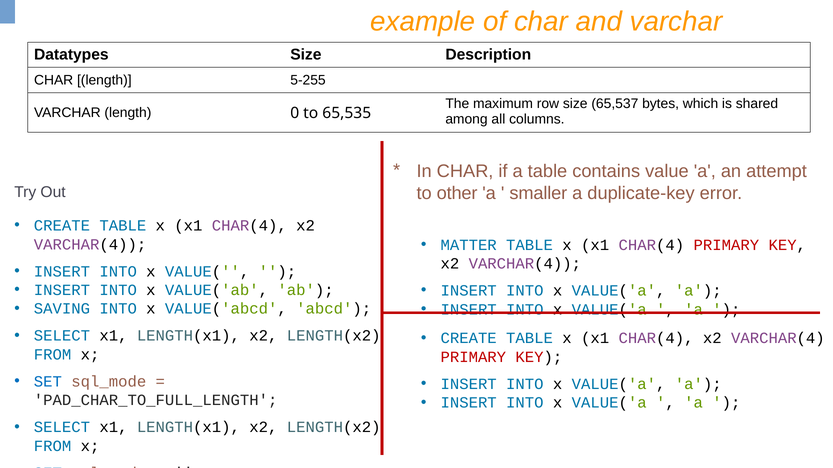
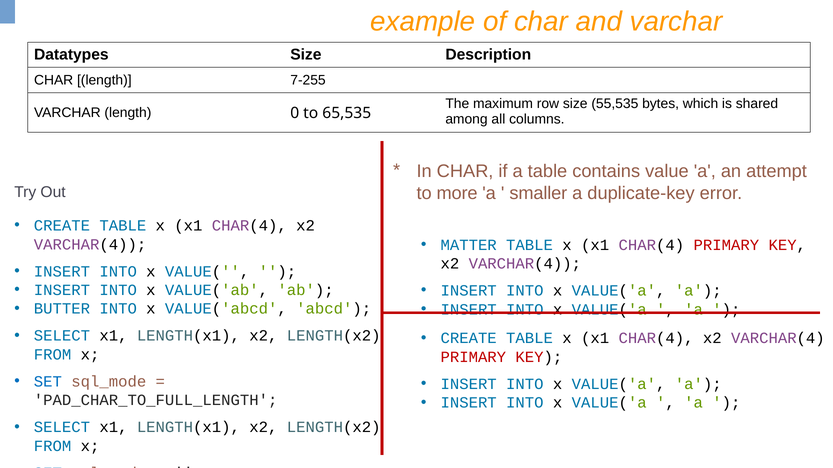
5-255: 5-255 -> 7-255 (308, 80)
65,537: 65,537 -> 55,535 (615, 104)
other: other -> more (457, 193)
SAVING: SAVING -> BUTTER (62, 309)
